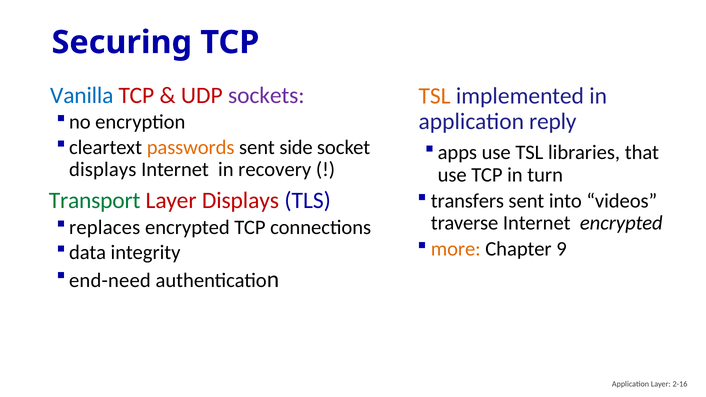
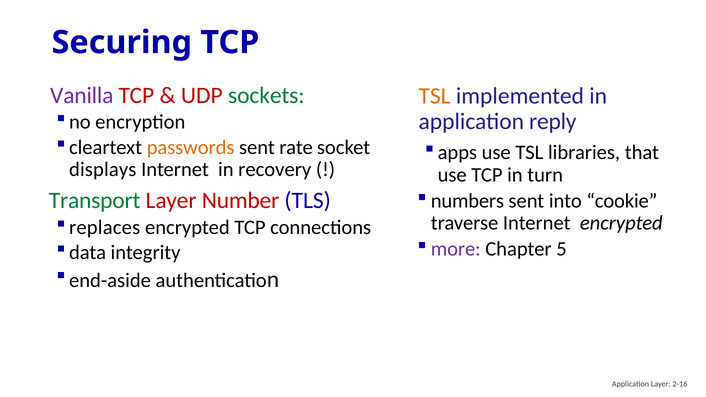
Vanilla colour: blue -> purple (82, 95)
sockets colour: purple -> green (266, 95)
side: side -> rate (296, 147)
transfers: transfers -> numbers (467, 201)
videos: videos -> cookie (622, 201)
Layer Displays: Displays -> Number (241, 201)
more colour: orange -> purple (456, 249)
9: 9 -> 5 (562, 249)
end-need: end-need -> end-aside (110, 280)
